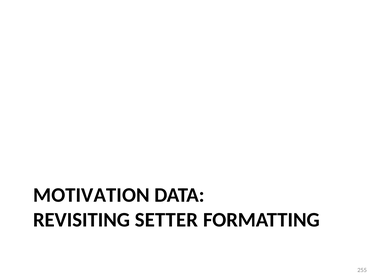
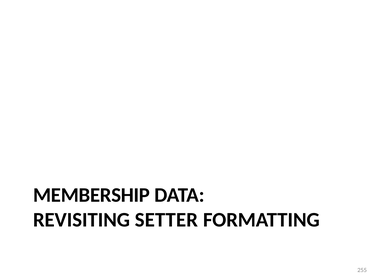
MOTIVATION: MOTIVATION -> MEMBERSHIP (92, 195)
